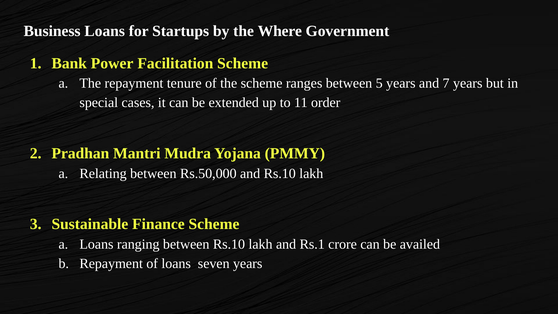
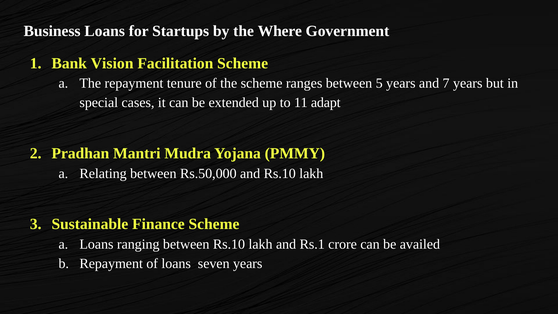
Power: Power -> Vision (112, 63)
order: order -> adapt (326, 103)
